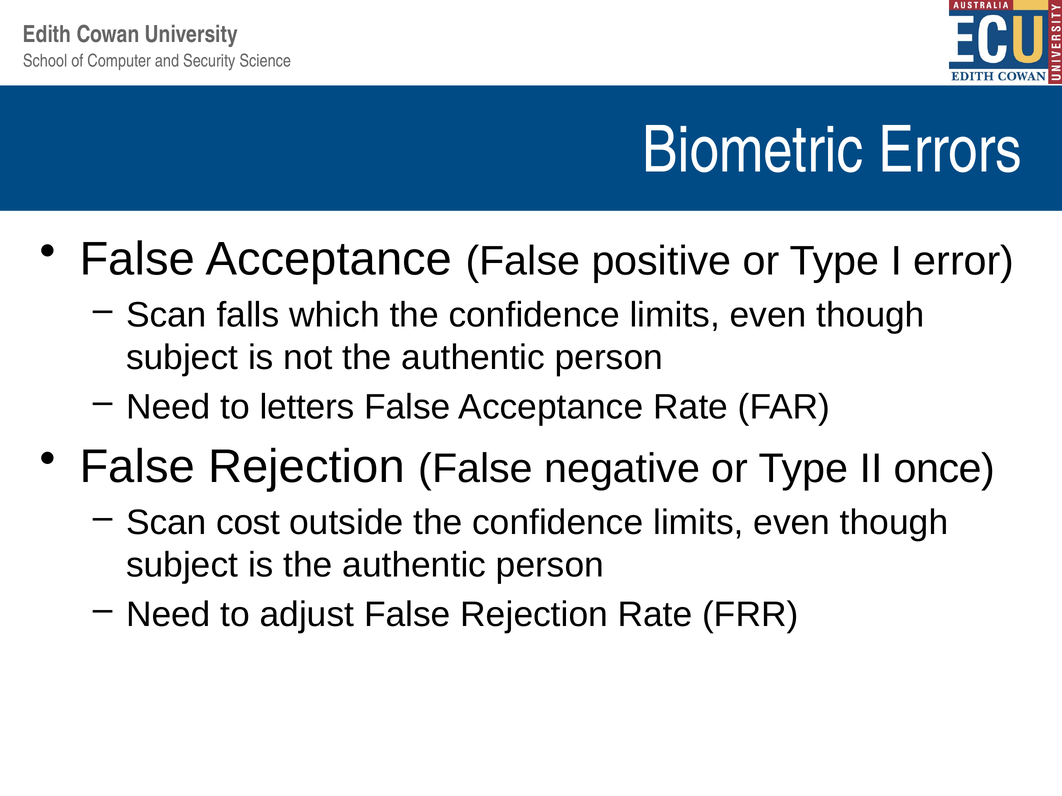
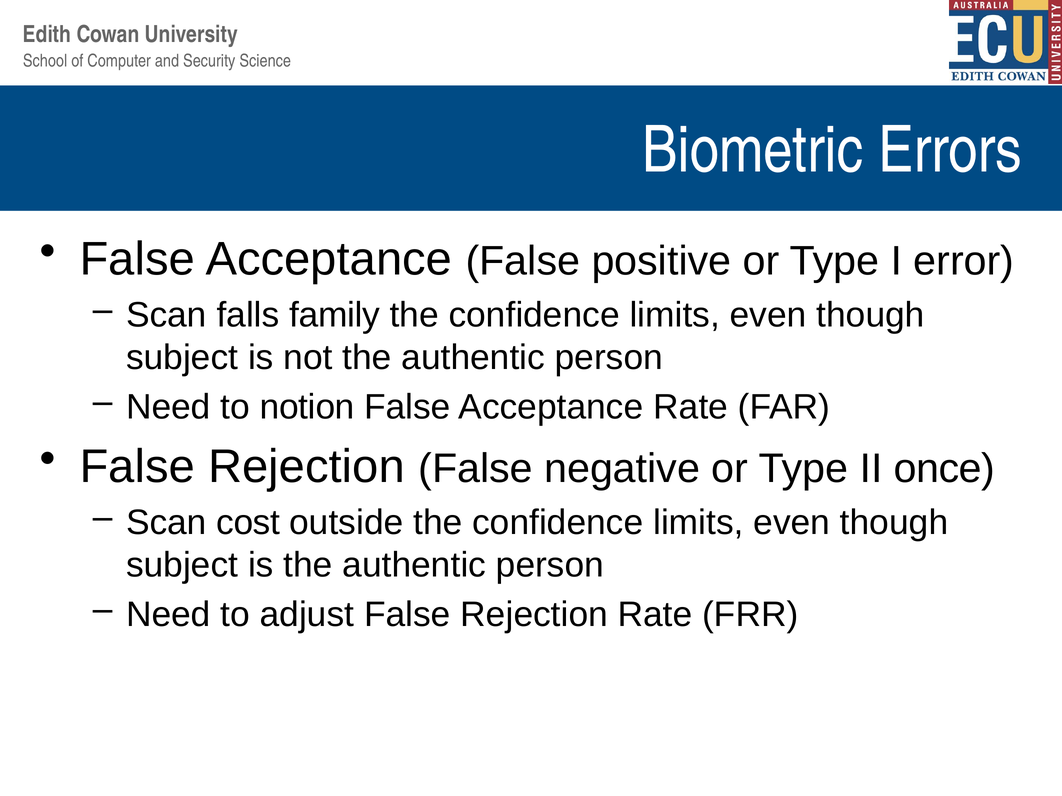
which: which -> family (335, 315)
letters: letters -> notion (307, 407)
